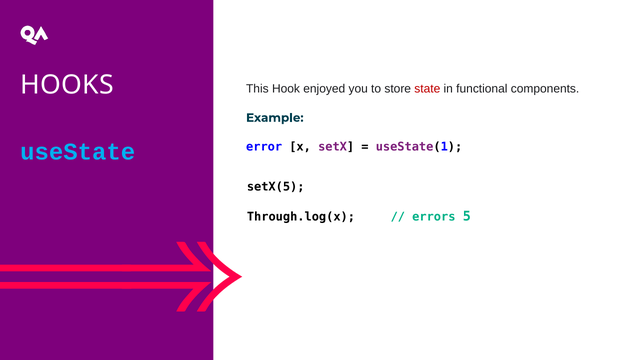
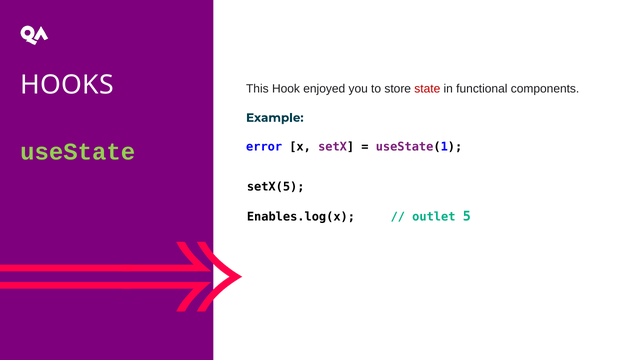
useState colour: light blue -> light green (78, 152)
Through.log(x: Through.log(x -> Enables.log(x (301, 217)
errors: errors -> outlet (434, 217)
